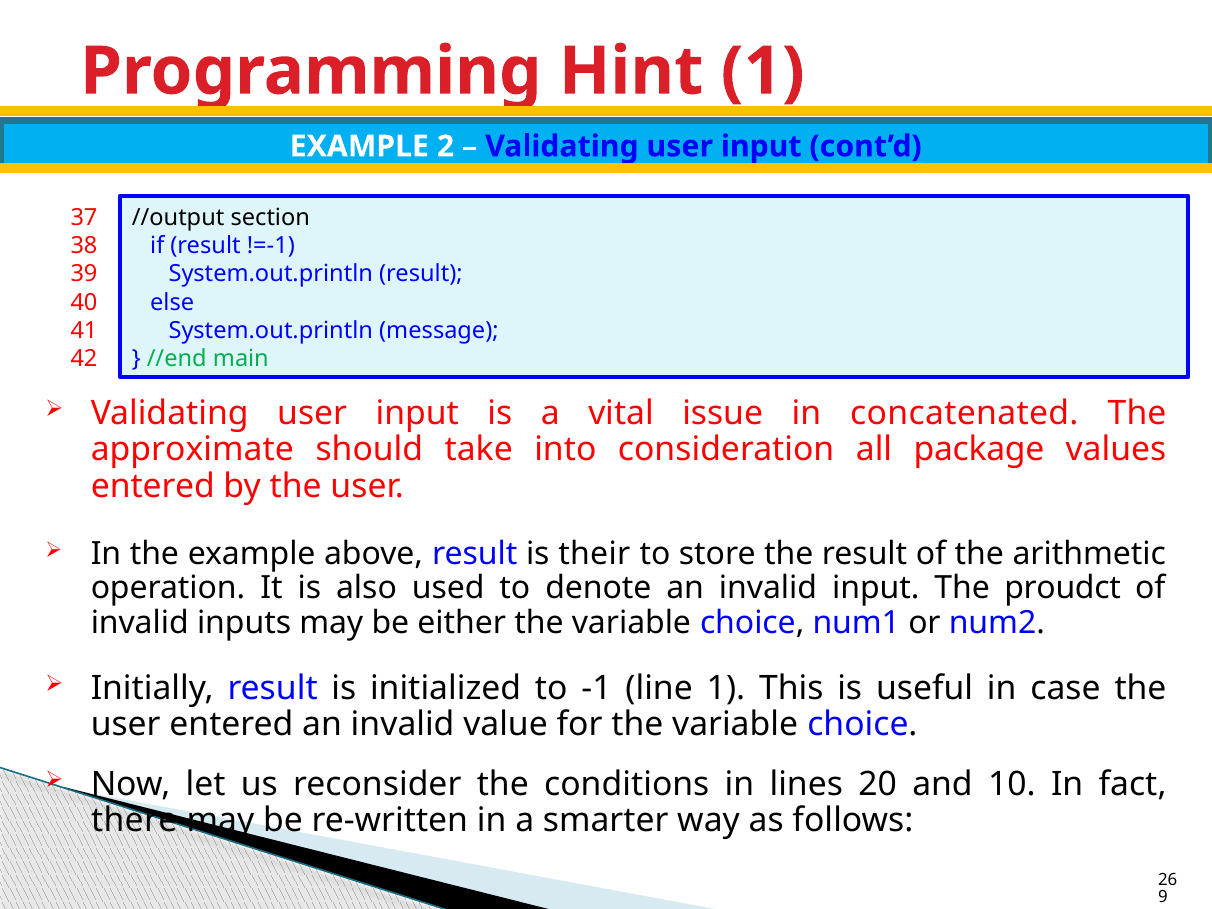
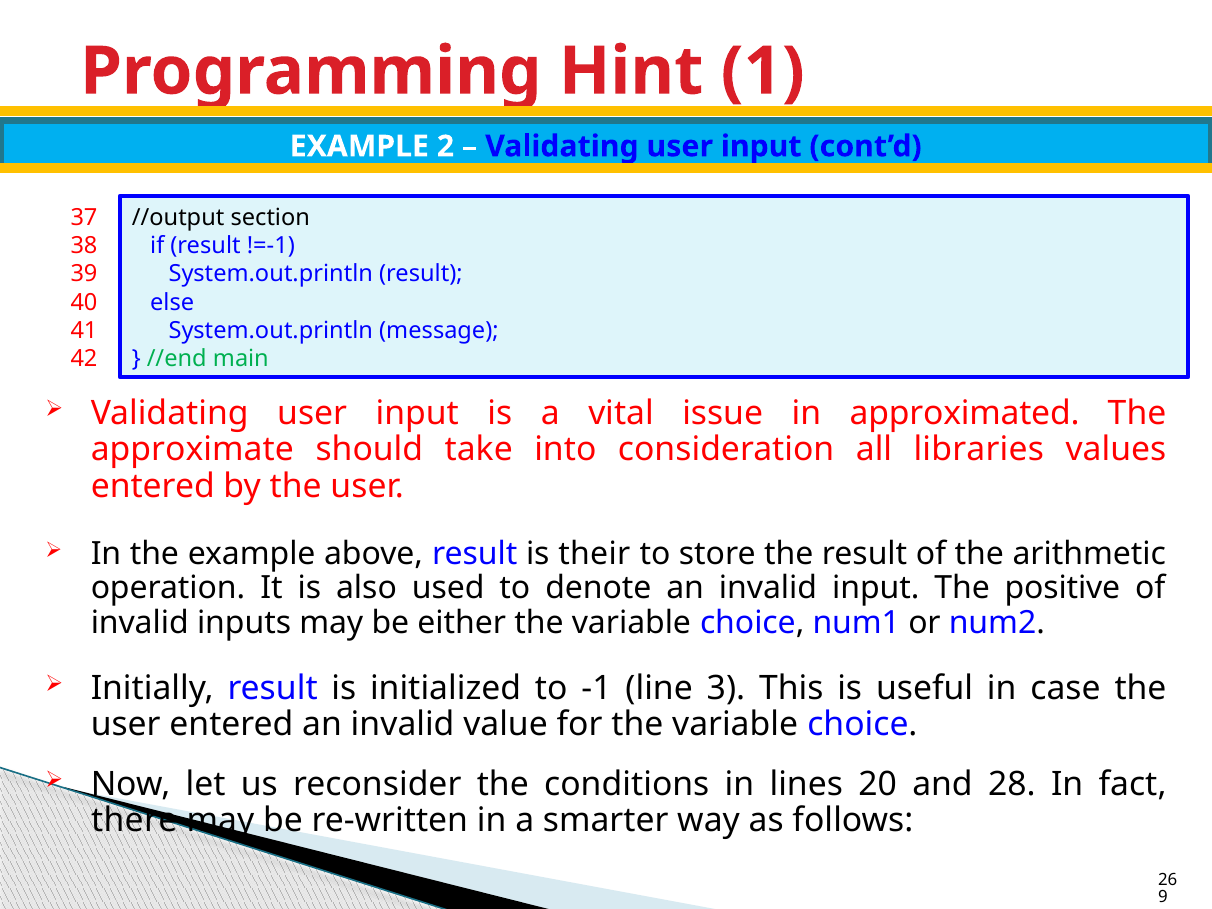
concatenated: concatenated -> approximated (965, 413)
package: package -> libraries (979, 449)
proudct: proudct -> positive (1062, 588)
line 1: 1 -> 3 (726, 688)
10: 10 -> 28 (1012, 784)
